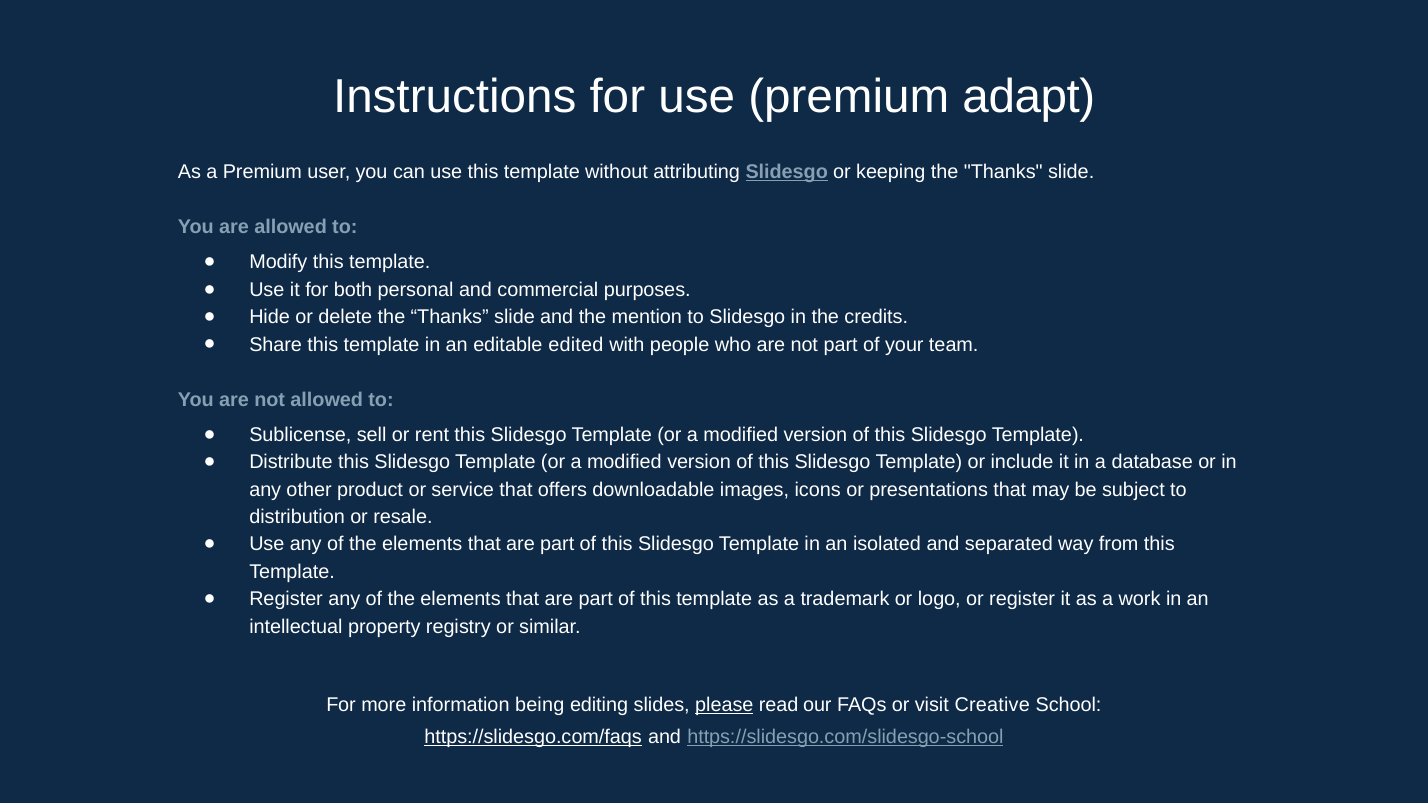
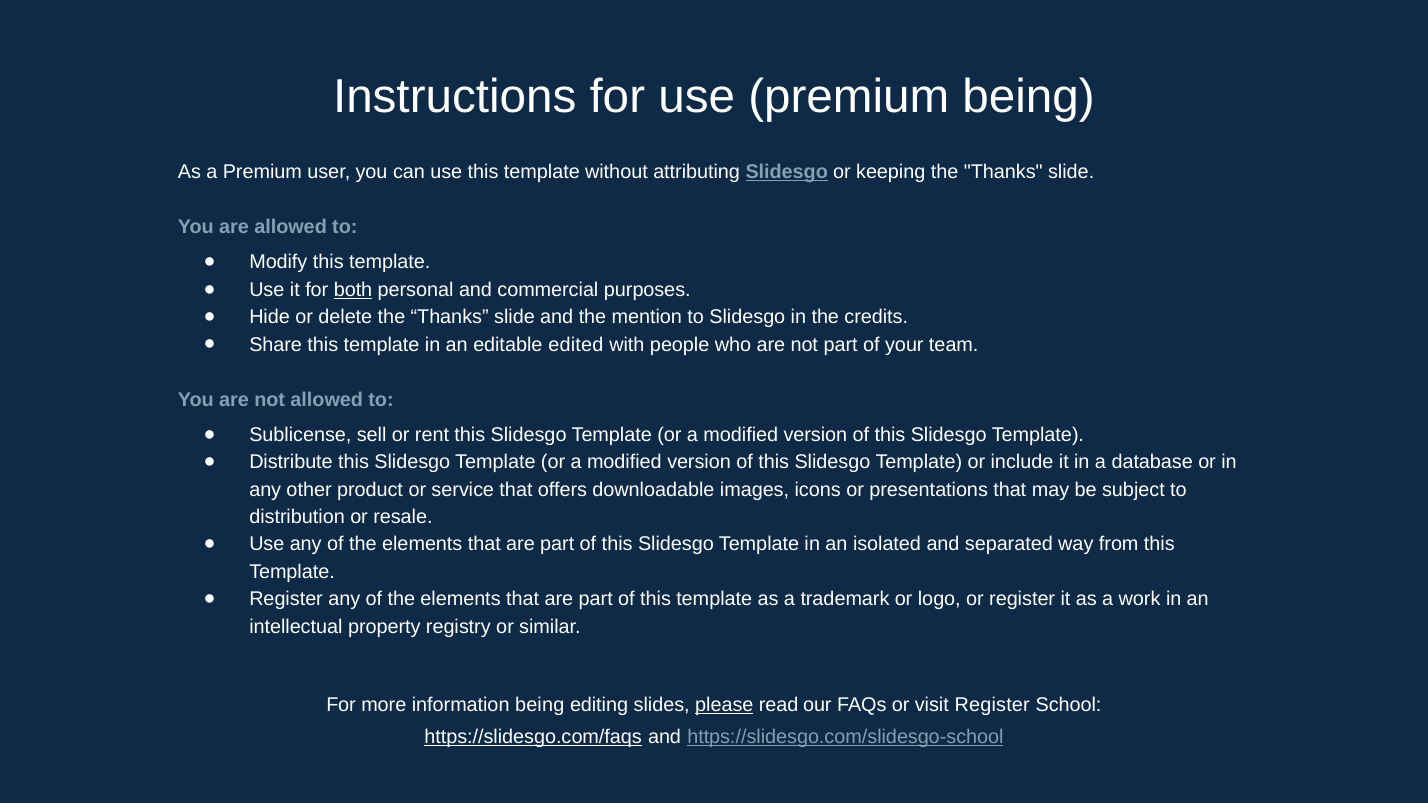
premium adapt: adapt -> being (1029, 97)
both underline: none -> present (353, 290)
visit Creative: Creative -> Register (992, 705)
